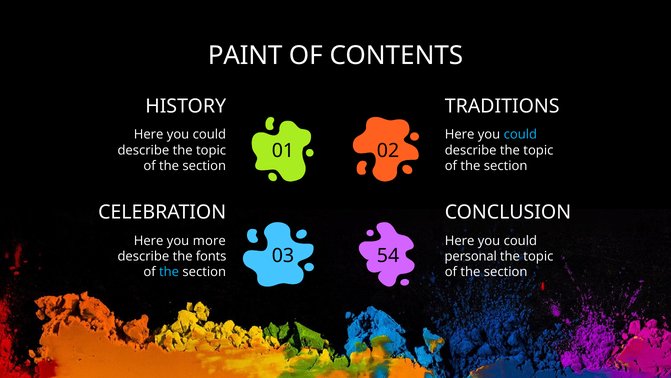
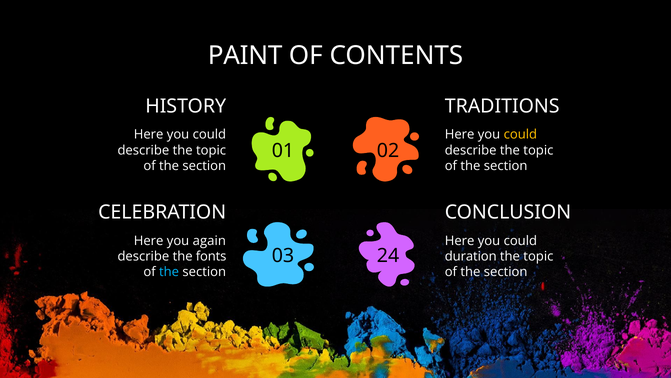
could colour: light blue -> yellow (520, 134)
more: more -> again (209, 240)
54: 54 -> 24 (388, 255)
personal: personal -> duration (471, 256)
